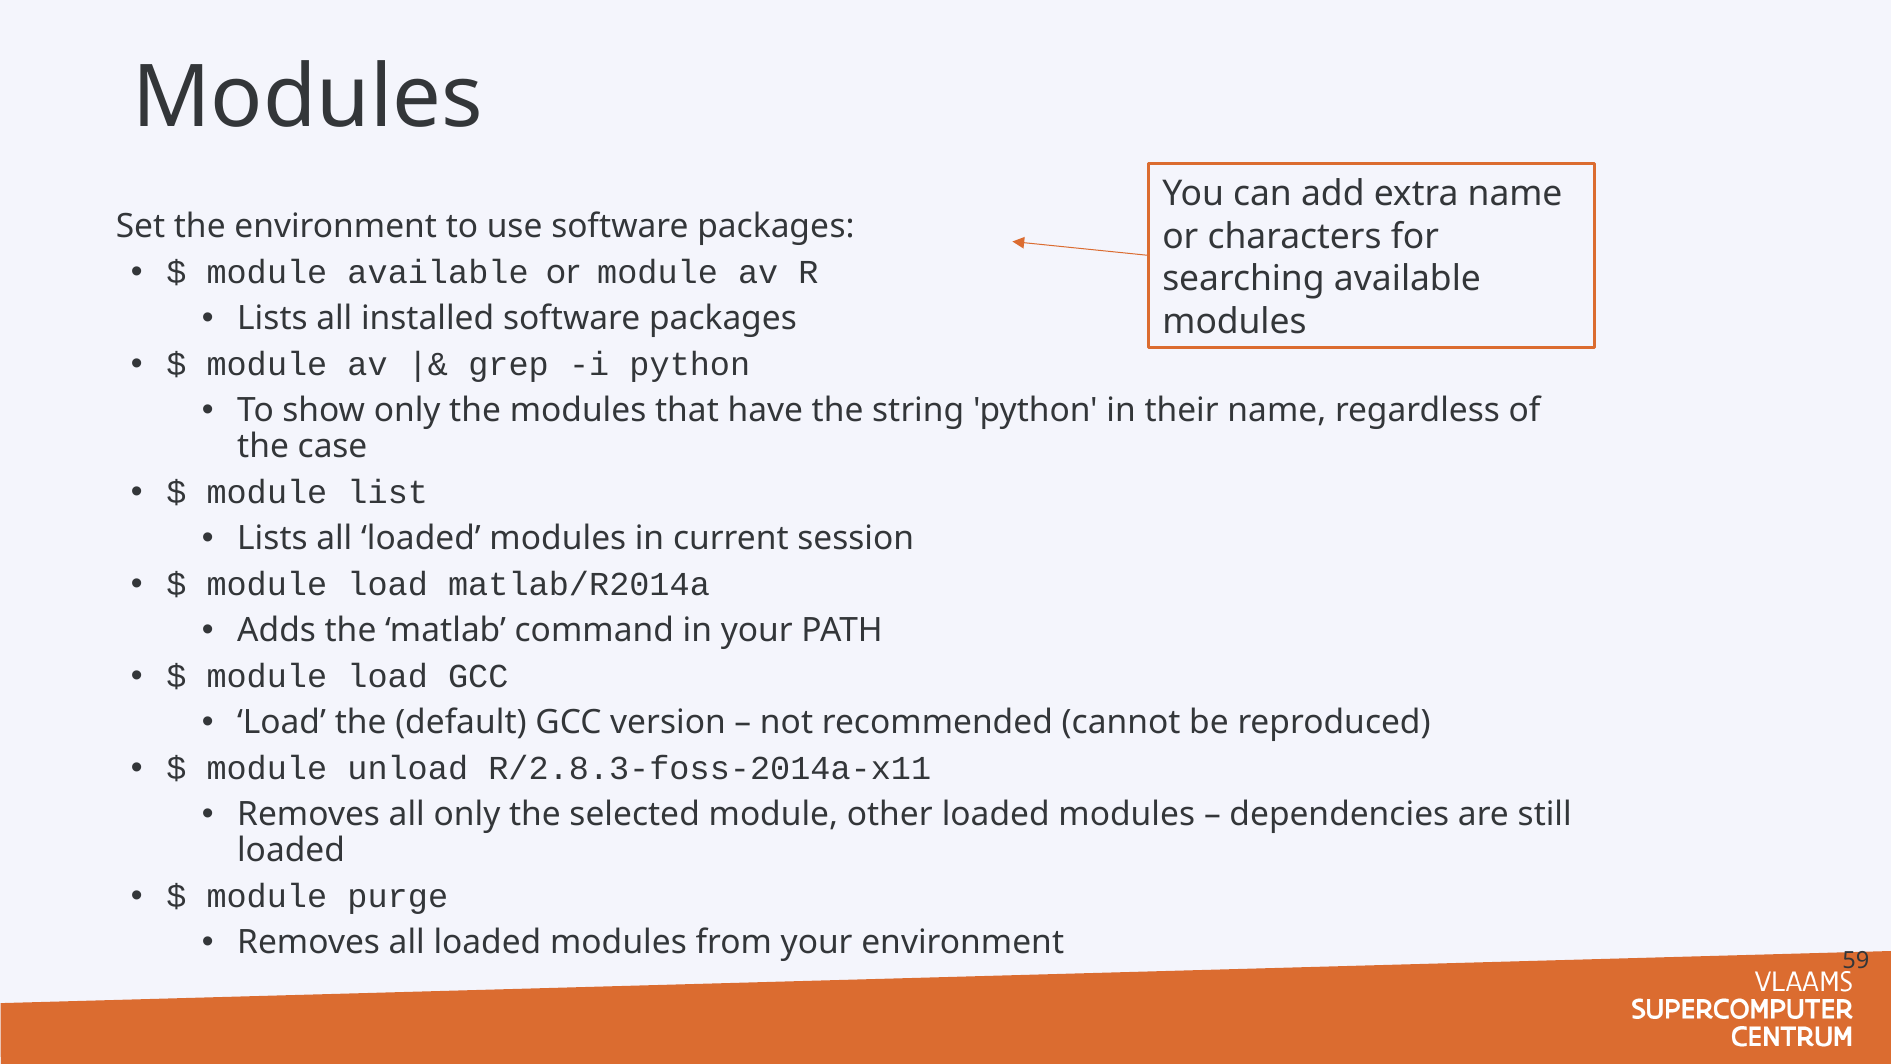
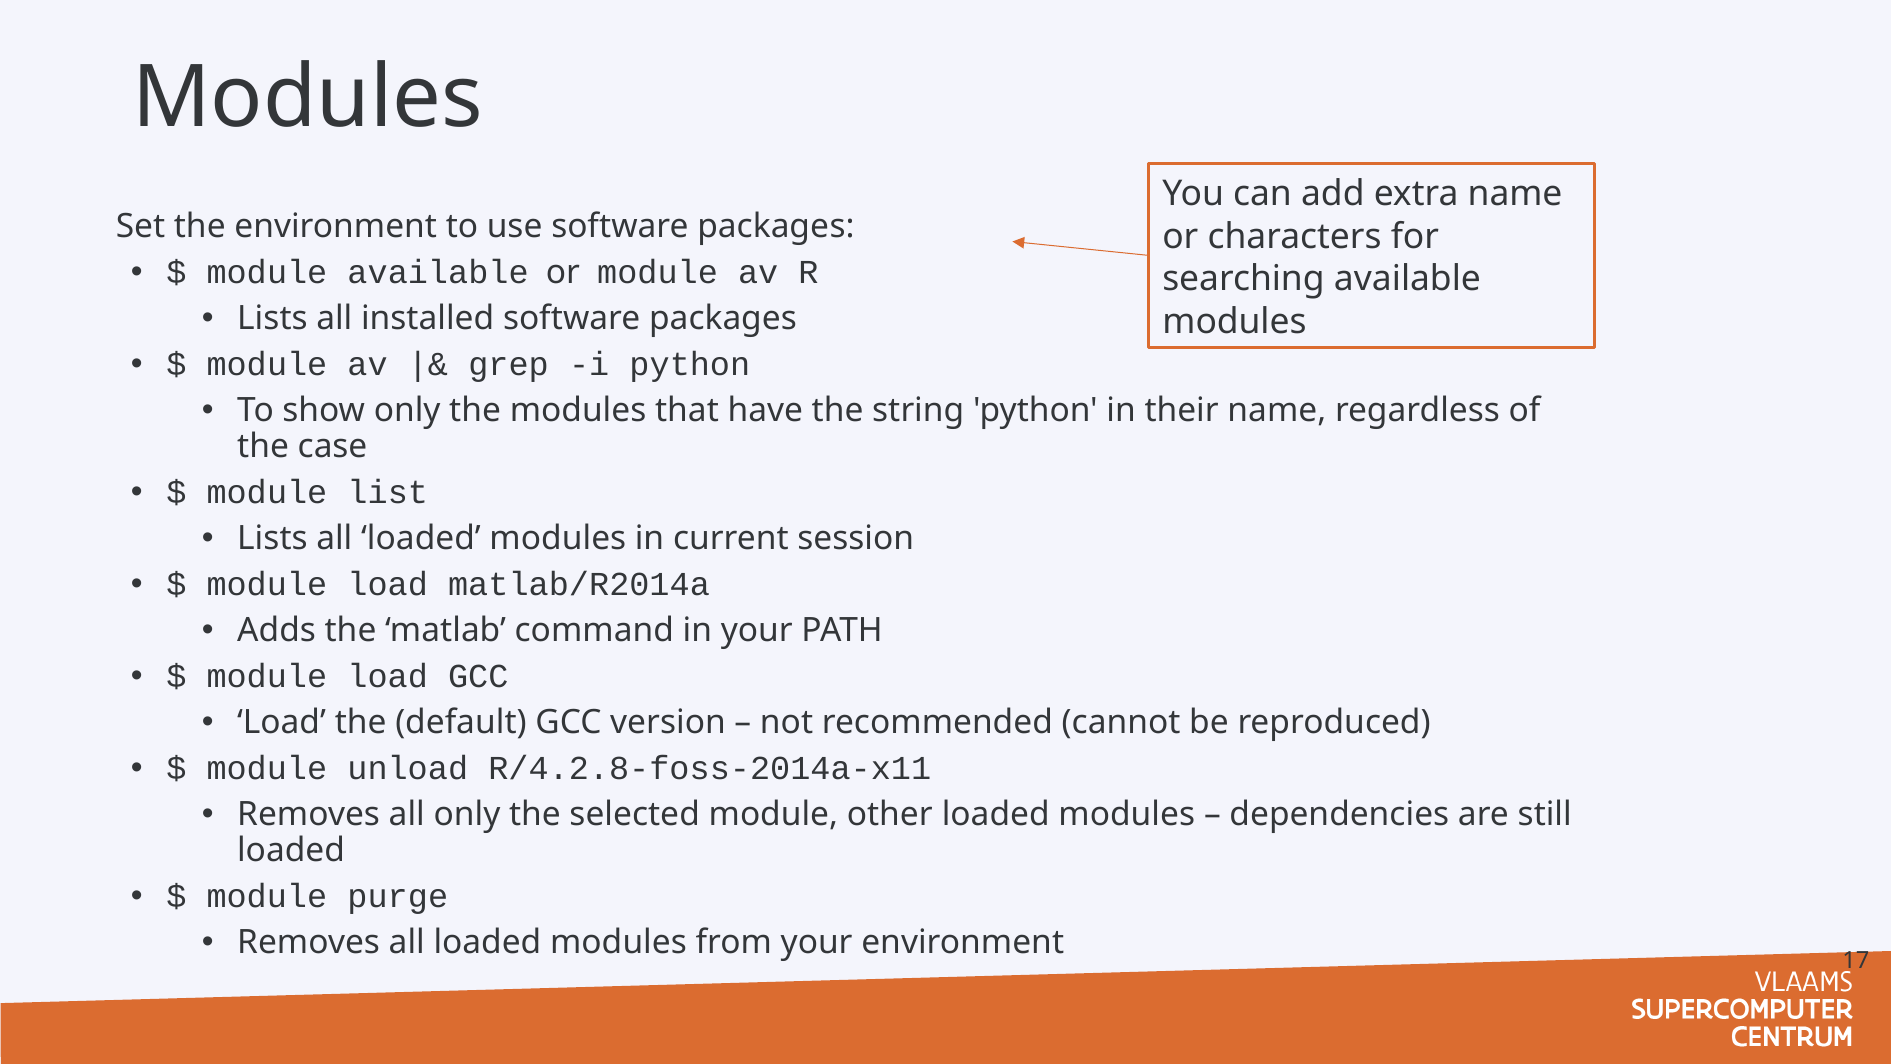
R/2.8.3-foss-2014a-x11: R/2.8.3-foss-2014a-x11 -> R/4.2.8-foss-2014a-x11 (710, 768)
59: 59 -> 17 (1856, 960)
